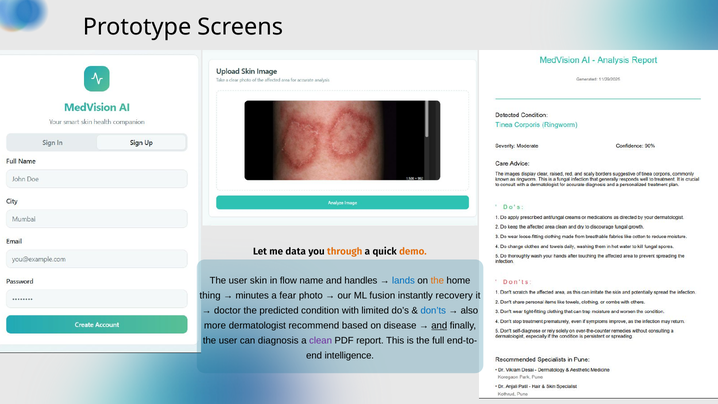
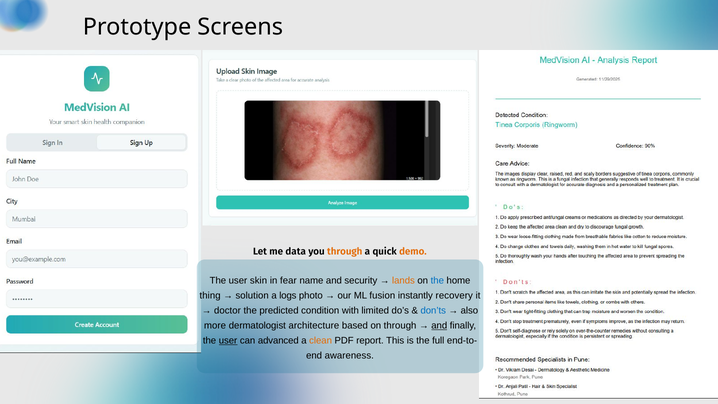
flow: flow -> fear (288, 280)
handles: handles -> security (361, 280)
lands colour: blue -> orange (403, 280)
the colour: orange -> blue (437, 280)
minutes: minutes -> solution (252, 295)
fear: fear -> logs (288, 295)
recommend: recommend -> architecture (314, 325)
on disease: disease -> through (400, 325)
user underline: none -> present (228, 340)
diagnosis: diagnosis -> advanced (278, 340)
clean colour: purple -> orange (321, 340)
intelligence: intelligence -> awareness (349, 355)
